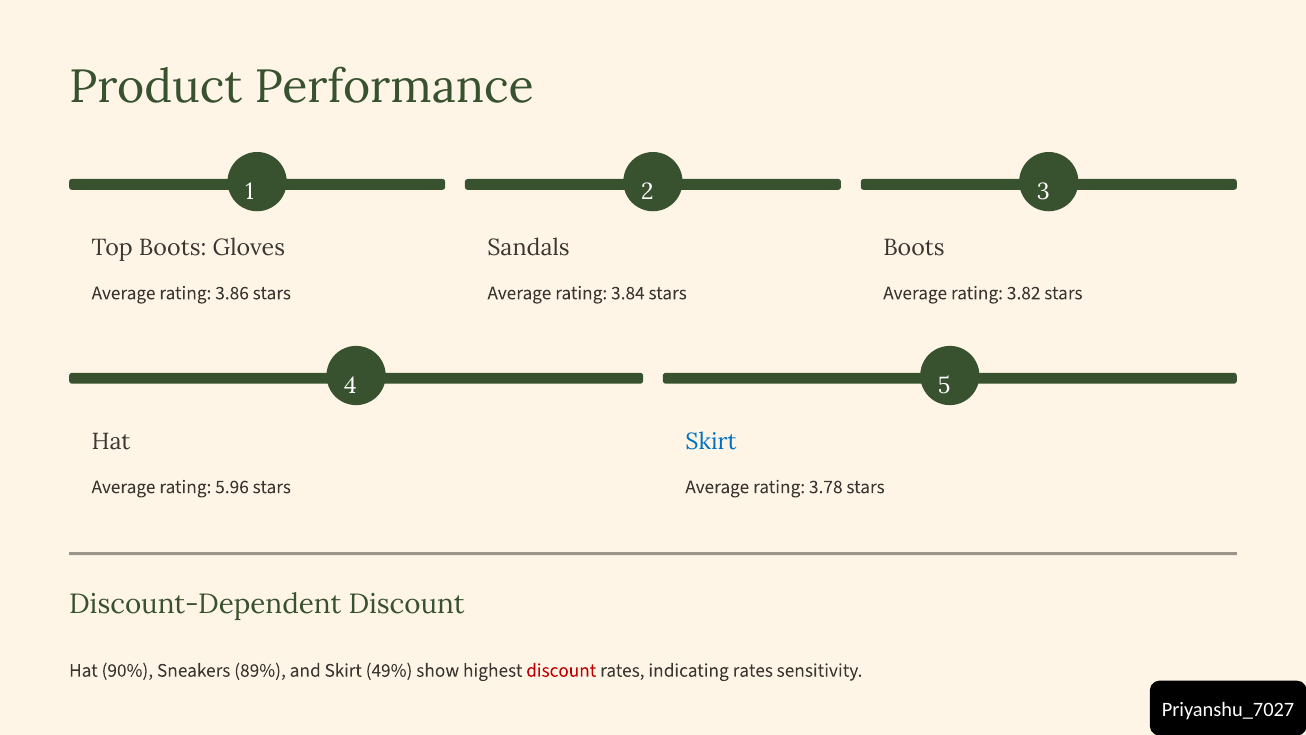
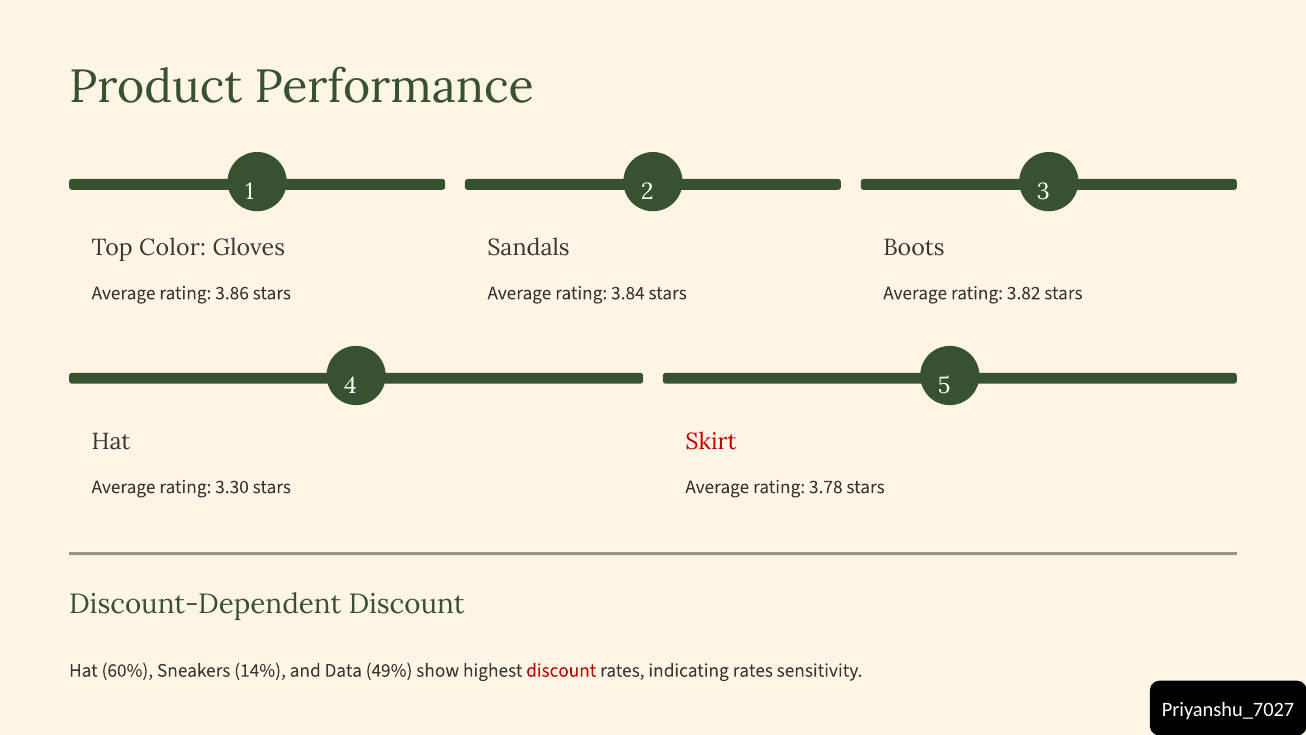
Top Boots: Boots -> Color (173, 248)
Skirt colour: blue -> red (711, 441)
5.96: 5.96 -> 3.30 (232, 487)
90%: 90% -> 60% (127, 670)
89%: 89% -> 14% (260, 670)
and Skirt: Skirt -> Data (343, 670)
